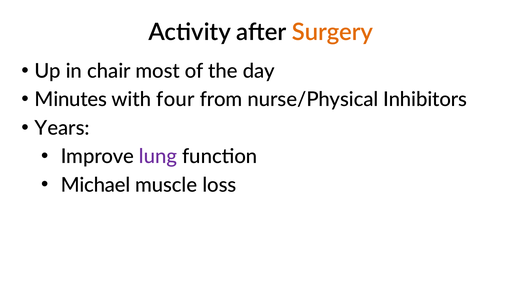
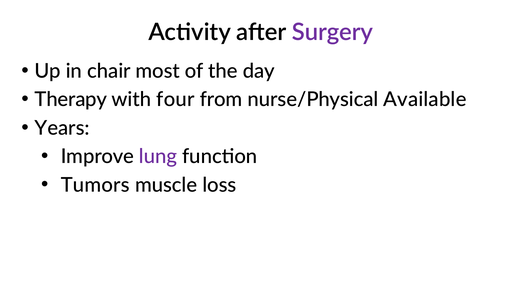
Surgery colour: orange -> purple (332, 32)
Minutes: Minutes -> Therapy (71, 100)
Inhibitors: Inhibitors -> Available (425, 100)
Michael: Michael -> Tumors (95, 185)
